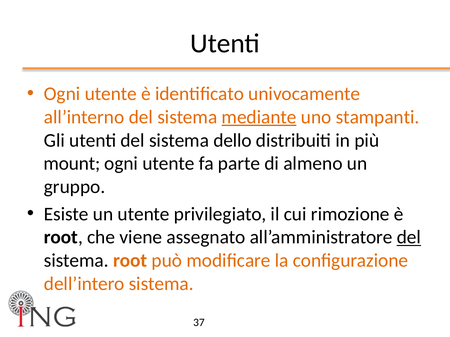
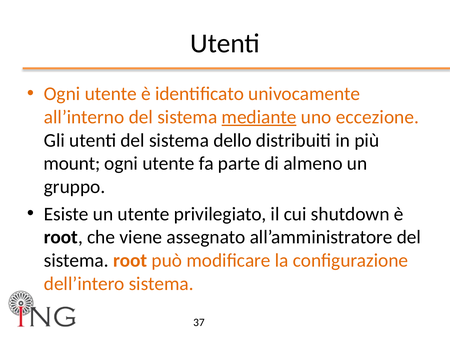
stampanti: stampanti -> eccezione (377, 117)
rimozione: rimozione -> shutdown (350, 214)
del underline: present -> none (409, 238)
